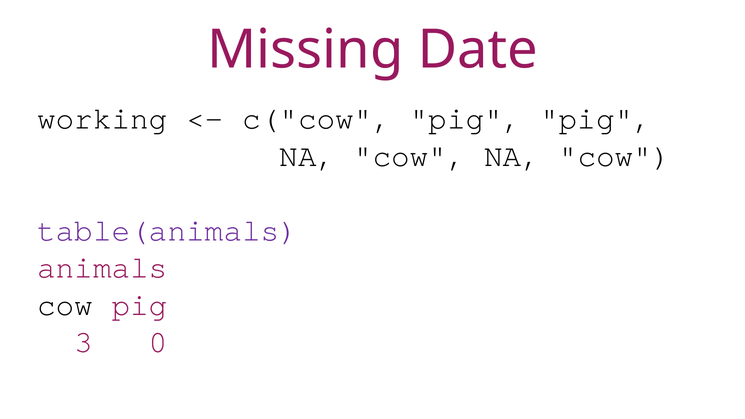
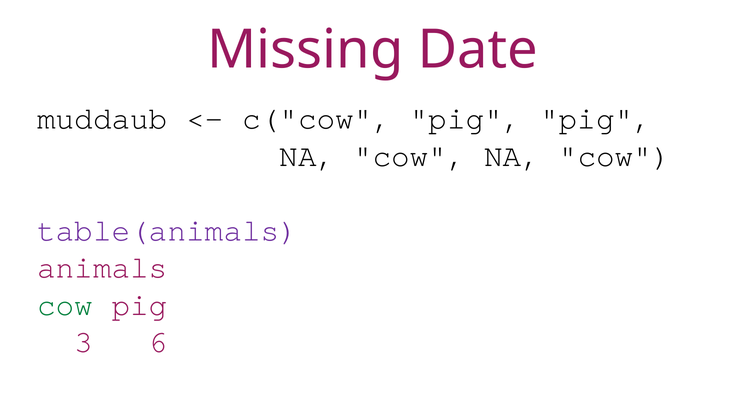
working: working -> muddaub (102, 119)
cow colour: black -> green (65, 305)
0: 0 -> 6 (158, 342)
